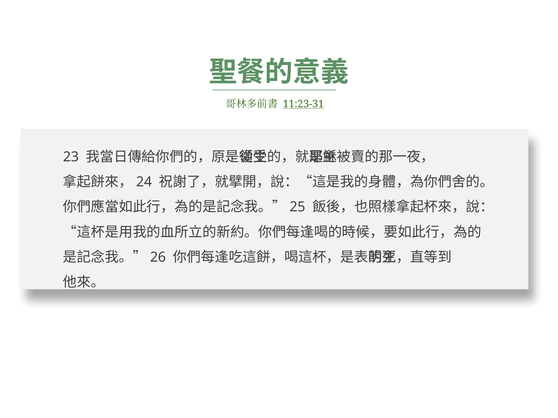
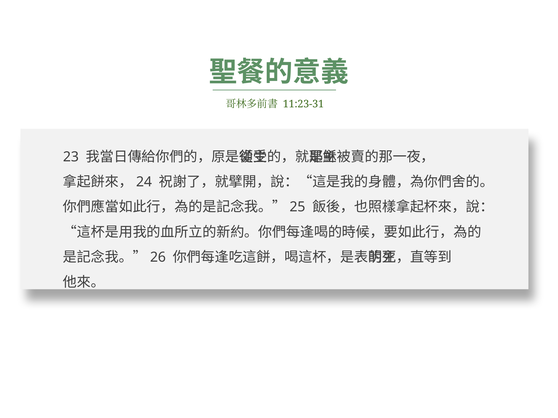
11:23-31 underline: present -> none (303, 104)
